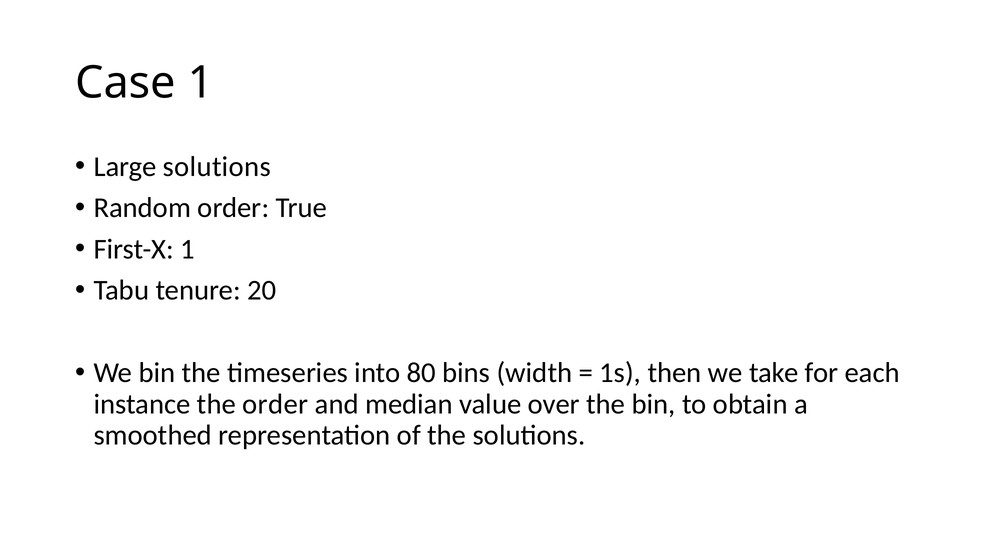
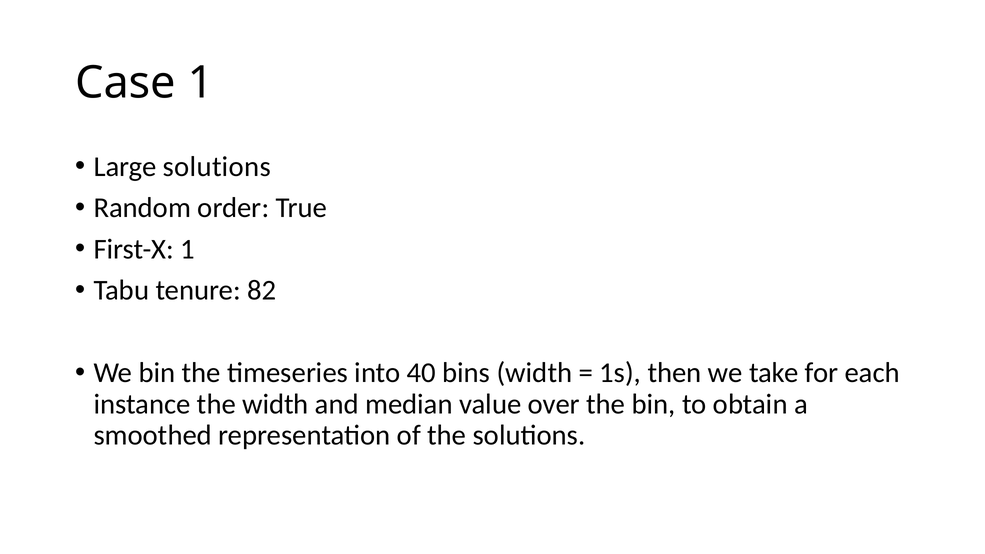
20: 20 -> 82 (262, 290)
80: 80 -> 40 (421, 373)
the order: order -> width (275, 404)
